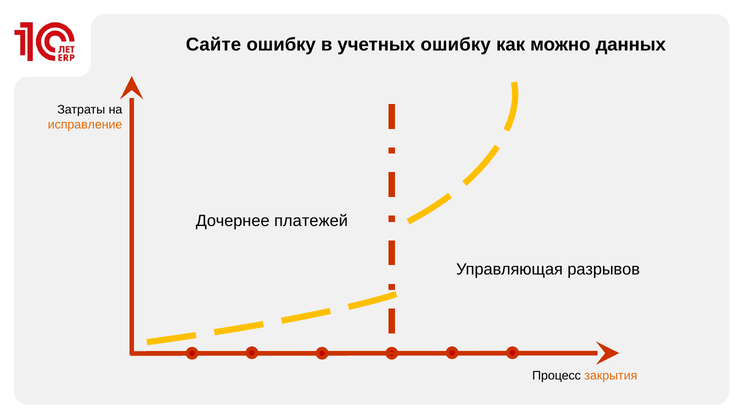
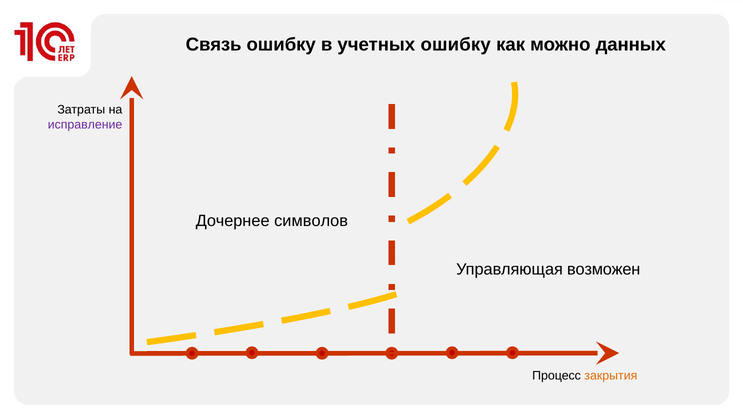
Сайте: Сайте -> Связь (214, 45)
исправление colour: orange -> purple (85, 125)
платежей: платежей -> символов (311, 221)
разрывов: разрывов -> возможен (604, 269)
